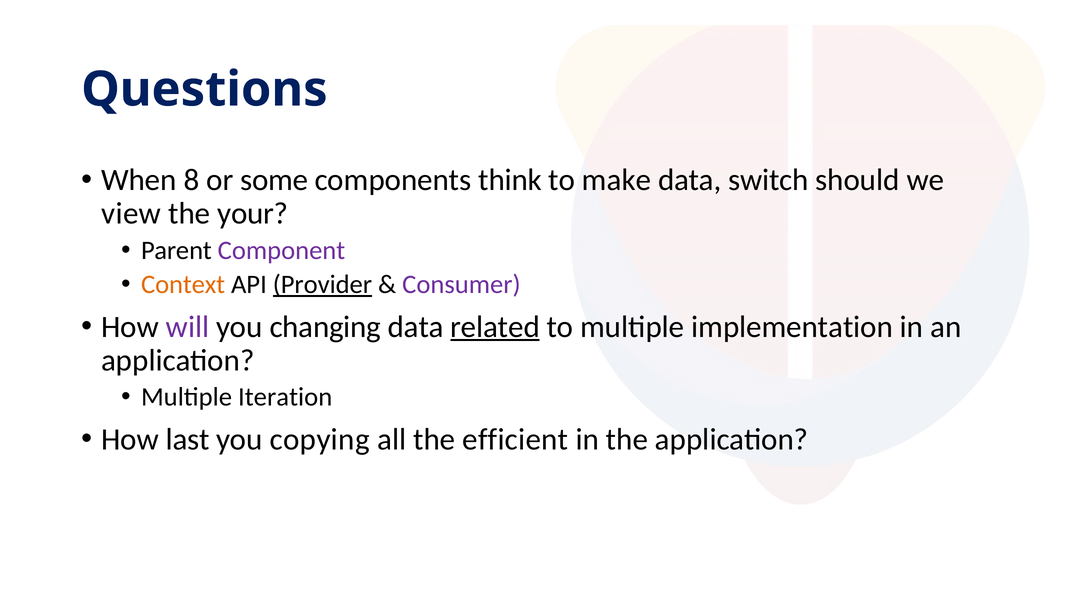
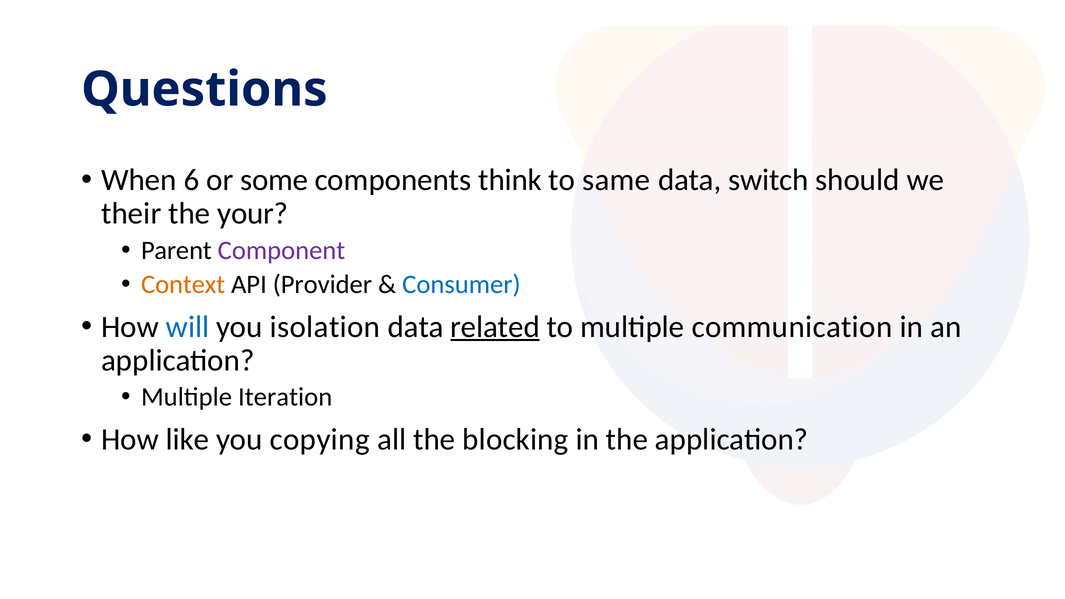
8: 8 -> 6 (192, 180)
make: make -> same (616, 180)
view: view -> their (131, 214)
Provider underline: present -> none (322, 285)
Consumer colour: purple -> blue (461, 285)
will colour: purple -> blue (188, 327)
changing: changing -> isolation (325, 327)
implementation: implementation -> communication (792, 327)
last: last -> like (188, 439)
efficient: efficient -> blocking (515, 439)
